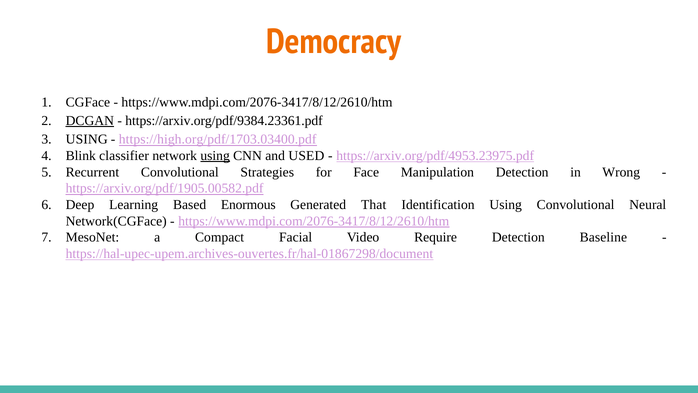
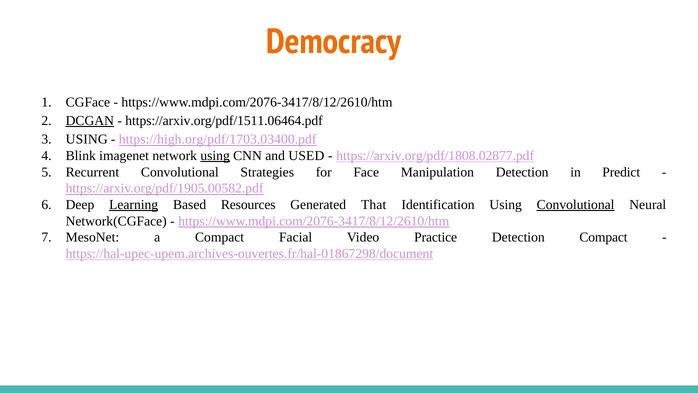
https://arxiv.org/pdf/9384.23361.pdf: https://arxiv.org/pdf/9384.23361.pdf -> https://arxiv.org/pdf/1511.06464.pdf (224, 121)
classifier: classifier -> imagenet (124, 156)
https://arxiv.org/pdf/4953.23975.pdf: https://arxiv.org/pdf/4953.23975.pdf -> https://arxiv.org/pdf/1808.02877.pdf (435, 156)
Wrong: Wrong -> Predict (621, 172)
Learning underline: none -> present (134, 205)
Enormous: Enormous -> Resources (248, 205)
Convolutional underline: none -> present (576, 205)
Require: Require -> Practice (436, 237)
Detection Baseline: Baseline -> Compact (603, 237)
